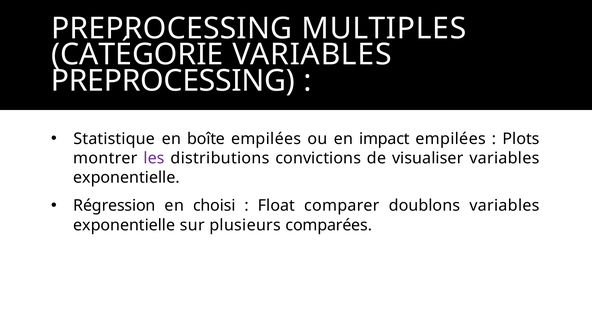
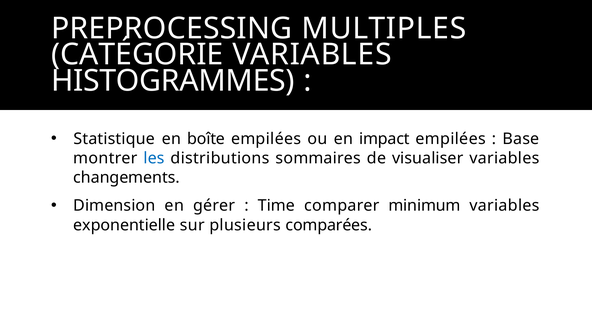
PREPROCESSING: PREPROCESSING -> HISTOGRAMMES (173, 81)
Plots: Plots -> Base (521, 139)
les colour: purple -> blue (154, 158)
convictions: convictions -> sommaires (318, 158)
exponentielle: exponentielle -> changements (126, 178)
Régression: Régression -> Dimension (114, 206)
choisi: choisi -> gérer (214, 206)
Float: Float -> Time (276, 206)
doublons: doublons -> minimum (425, 206)
